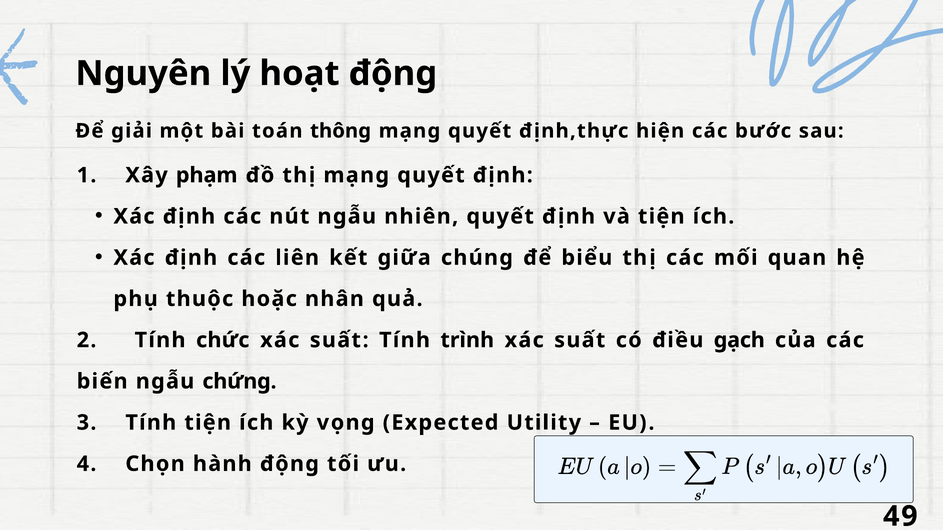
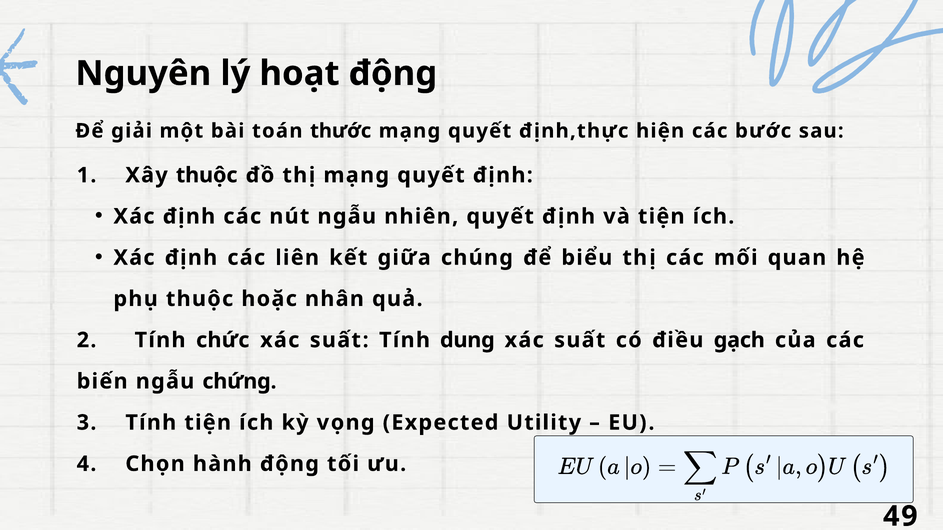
thông: thông -> thước (341, 131)
Xây phạm: phạm -> thuộc (207, 175)
trình: trình -> dung (467, 340)
